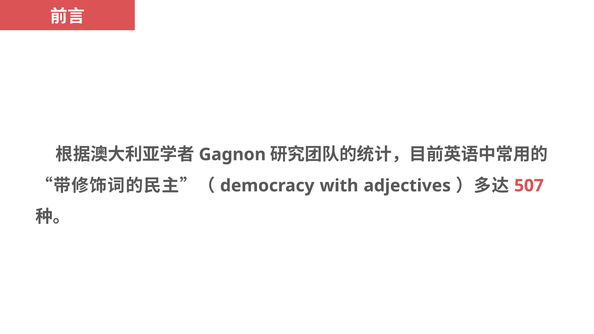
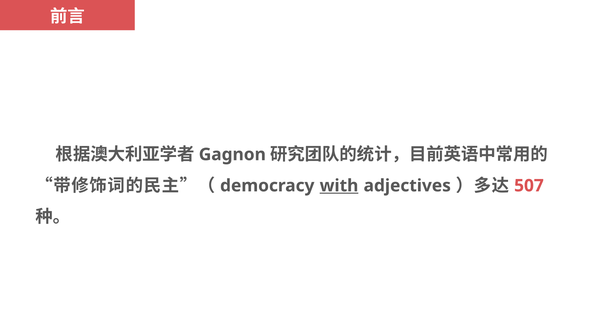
with underline: none -> present (339, 186)
